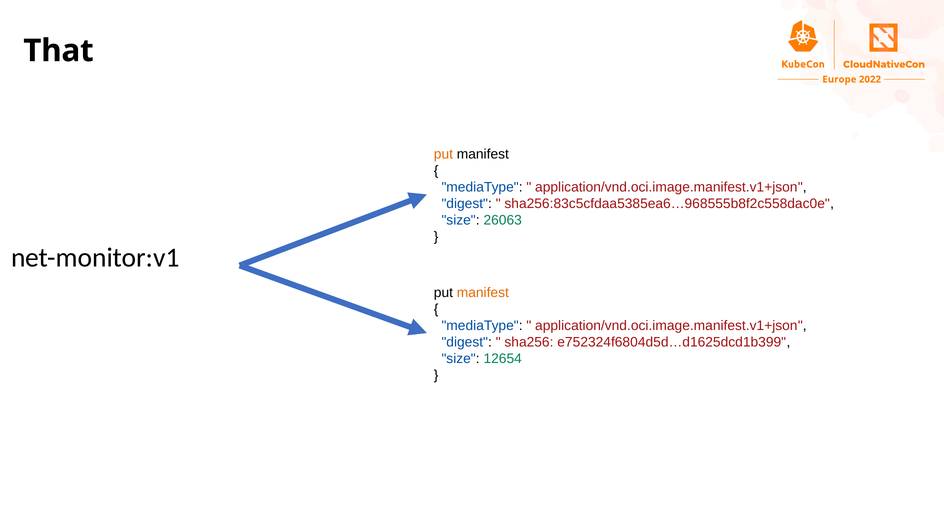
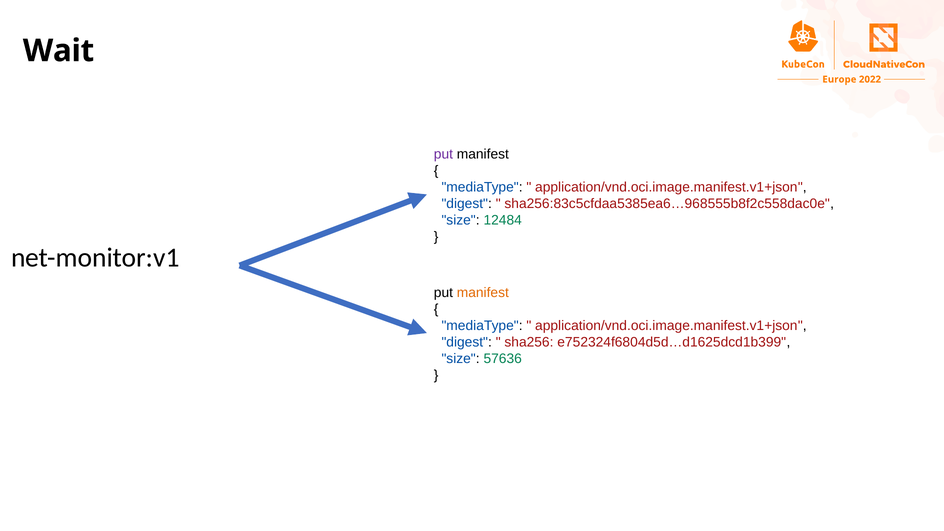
That: That -> Wait (59, 51)
put colour: orange -> purple (443, 154)
26063: 26063 -> 12484 (503, 220)
12654: 12654 -> 57636 (503, 359)
